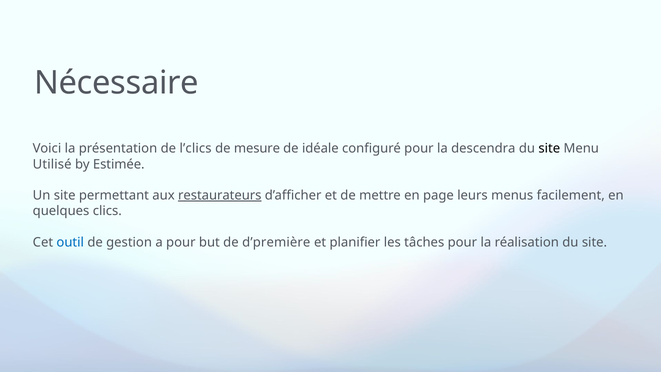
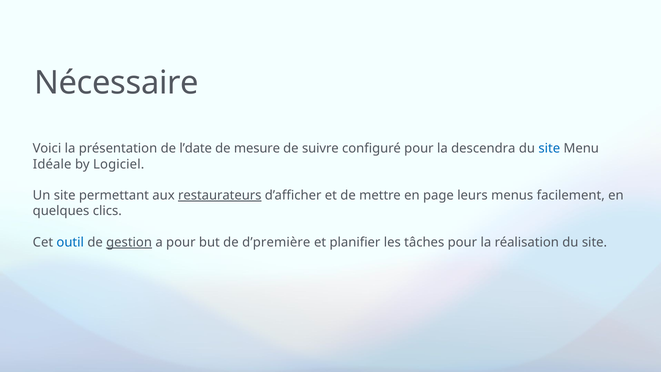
l’clics: l’clics -> l’date (196, 148)
idéale: idéale -> suivre (320, 148)
site colour: black -> blue (549, 148)
Utilisé: Utilisé -> Idéale (52, 164)
Estimée: Estimée -> Logiciel (119, 164)
gestion underline: none -> present (129, 242)
